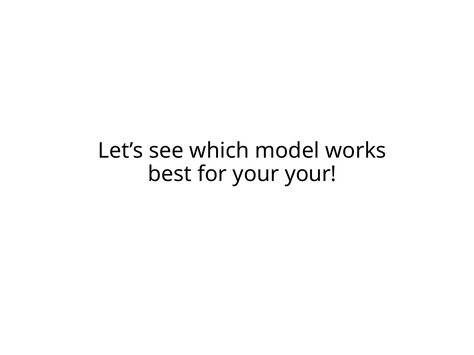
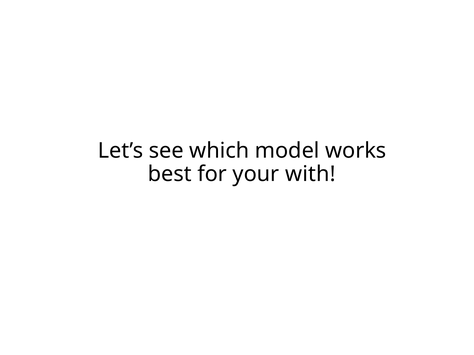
your your: your -> with (310, 174)
